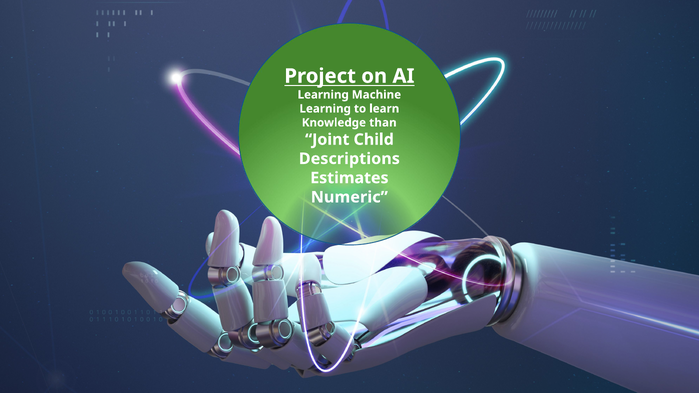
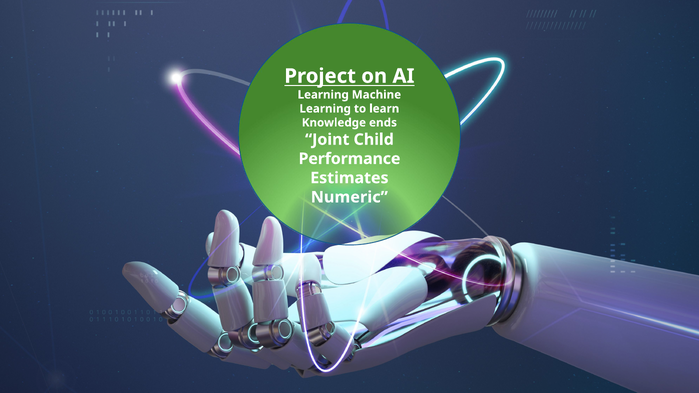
than: than -> ends (383, 123)
Descriptions: Descriptions -> Performance (349, 159)
